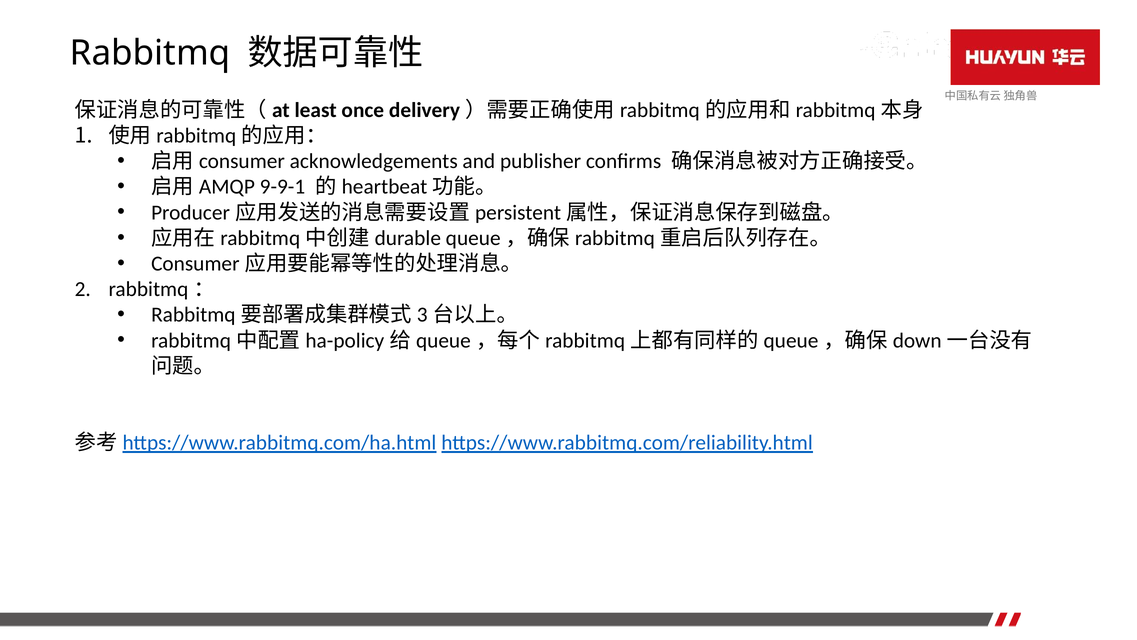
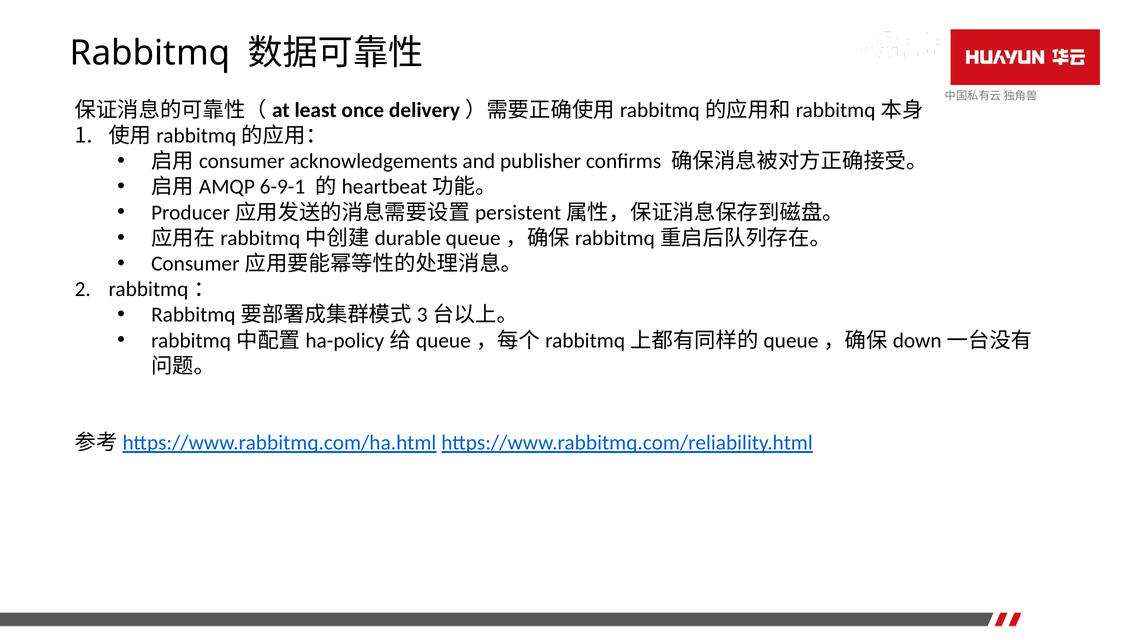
9-9-1: 9-9-1 -> 6-9-1 (282, 187)
